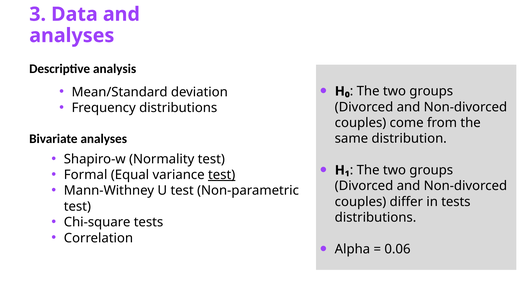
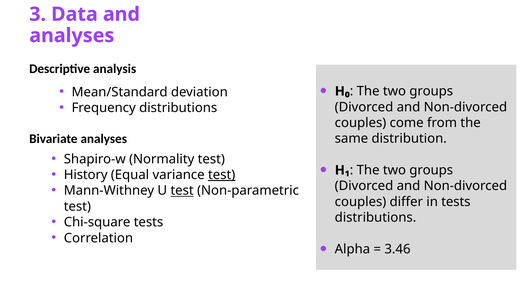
Formal: Formal -> History (86, 175)
test underline: none -> present (182, 191)
0.06: 0.06 -> 3.46 (397, 249)
